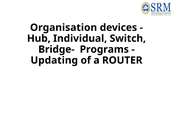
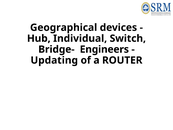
Organisation: Organisation -> Geographical (64, 27)
Programs: Programs -> Engineers (104, 49)
